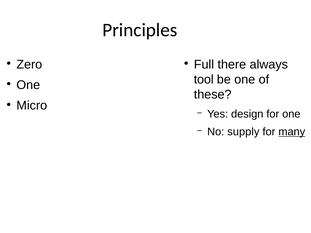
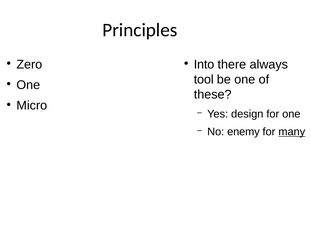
Full: Full -> Into (204, 65)
supply: supply -> enemy (243, 132)
